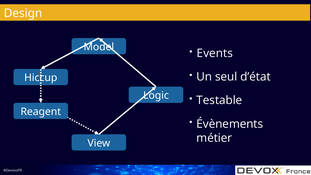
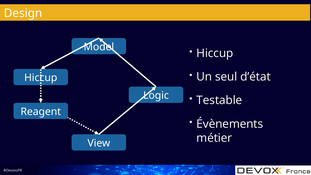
Events: Events -> Hiccup (215, 53)
